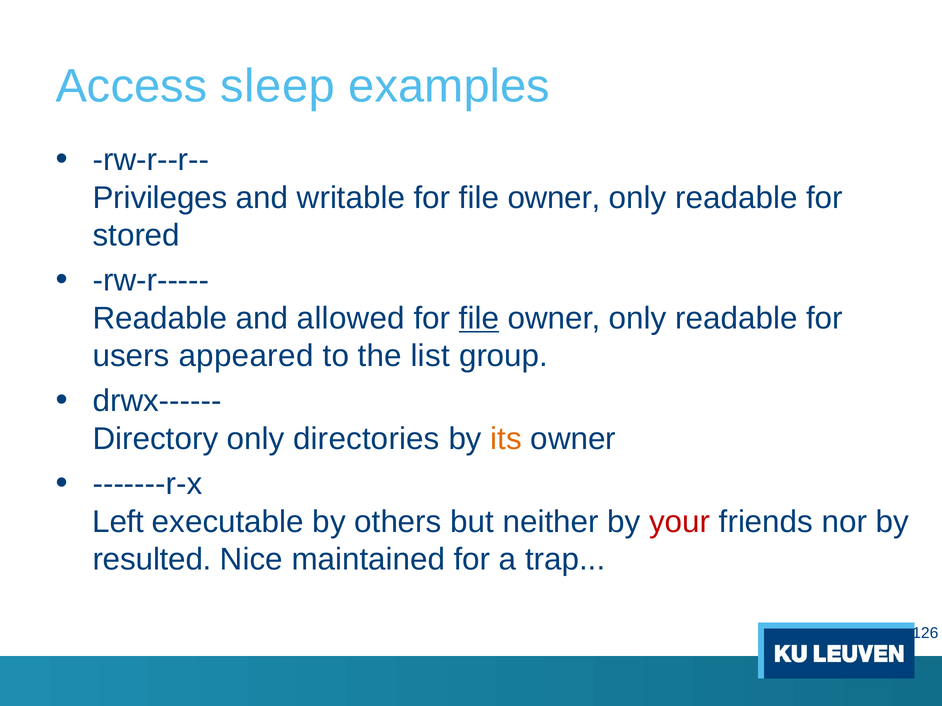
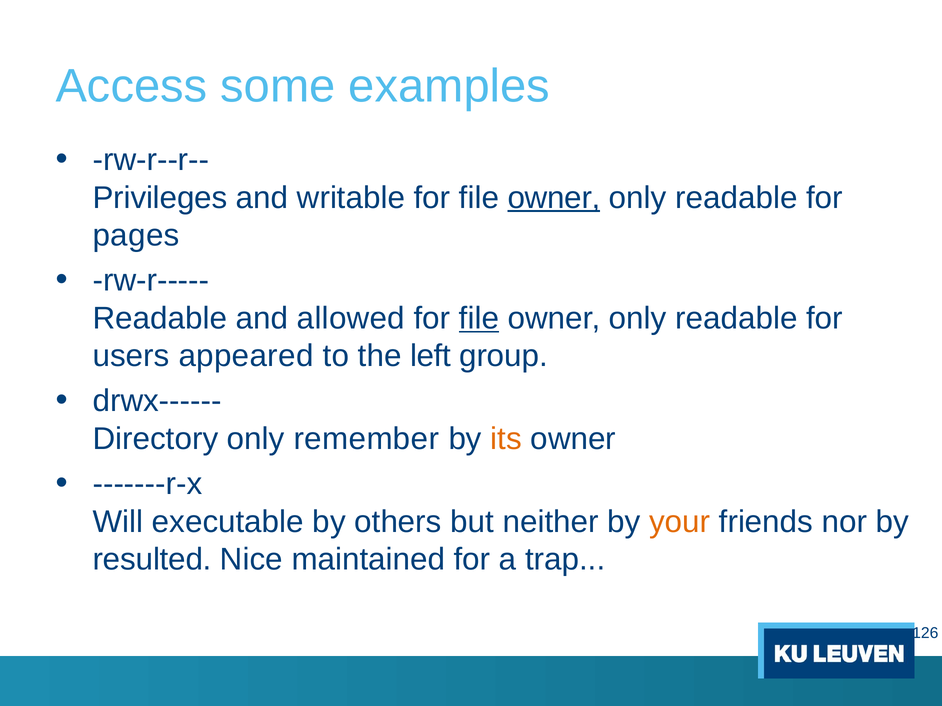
sleep: sleep -> some (278, 86)
owner underline: none -> present (554, 198)
stored: stored -> pages (136, 235)
list: list -> left (430, 356)
directories: directories -> remember (366, 439)
Left: Left -> Will (118, 522)
your colour: red -> orange (680, 522)
